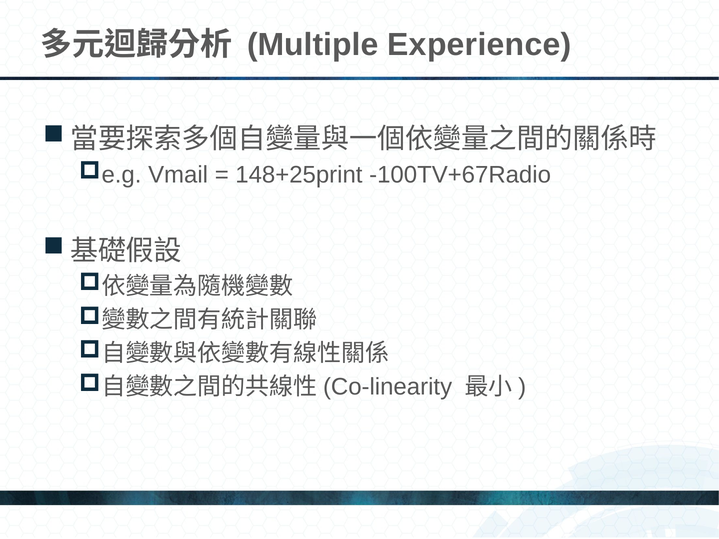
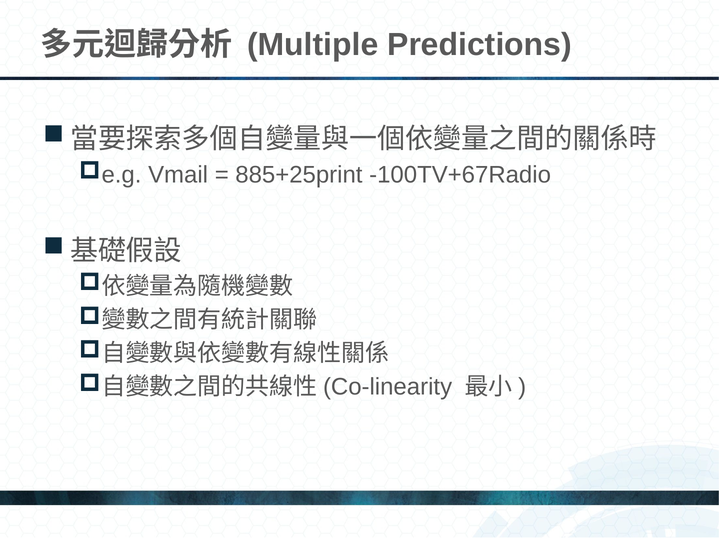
Experience: Experience -> Predictions (480, 45)
148+25print: 148+25print -> 885+25print (299, 175)
